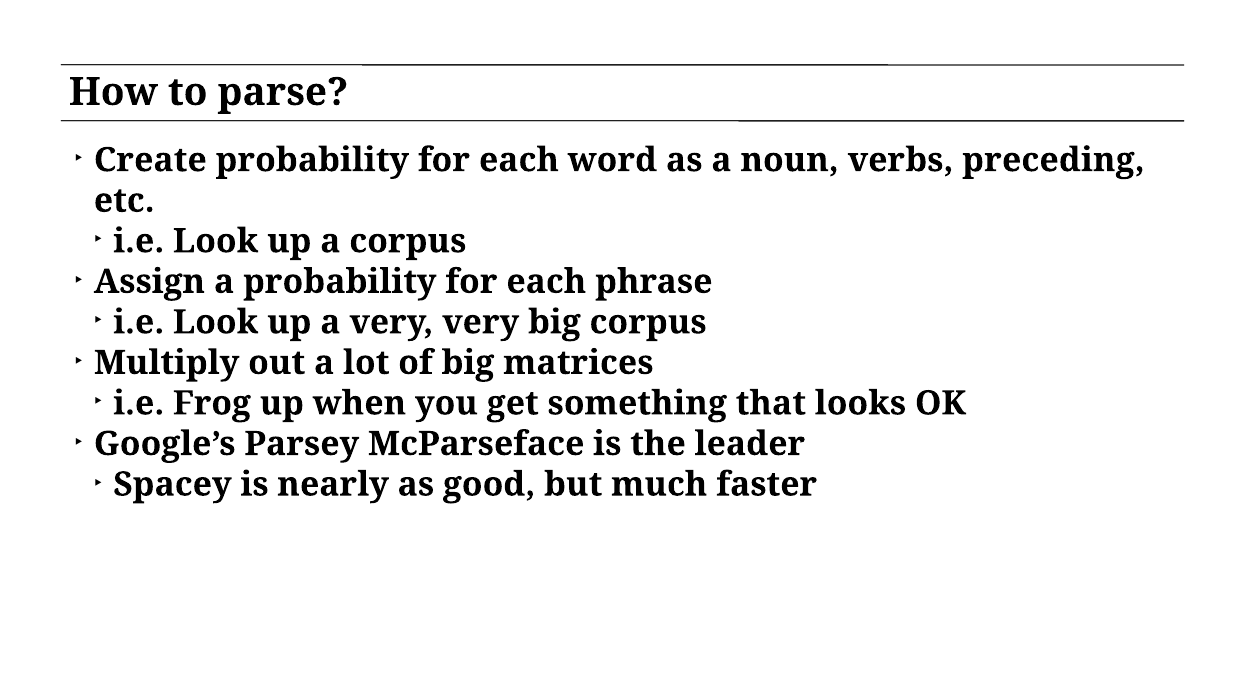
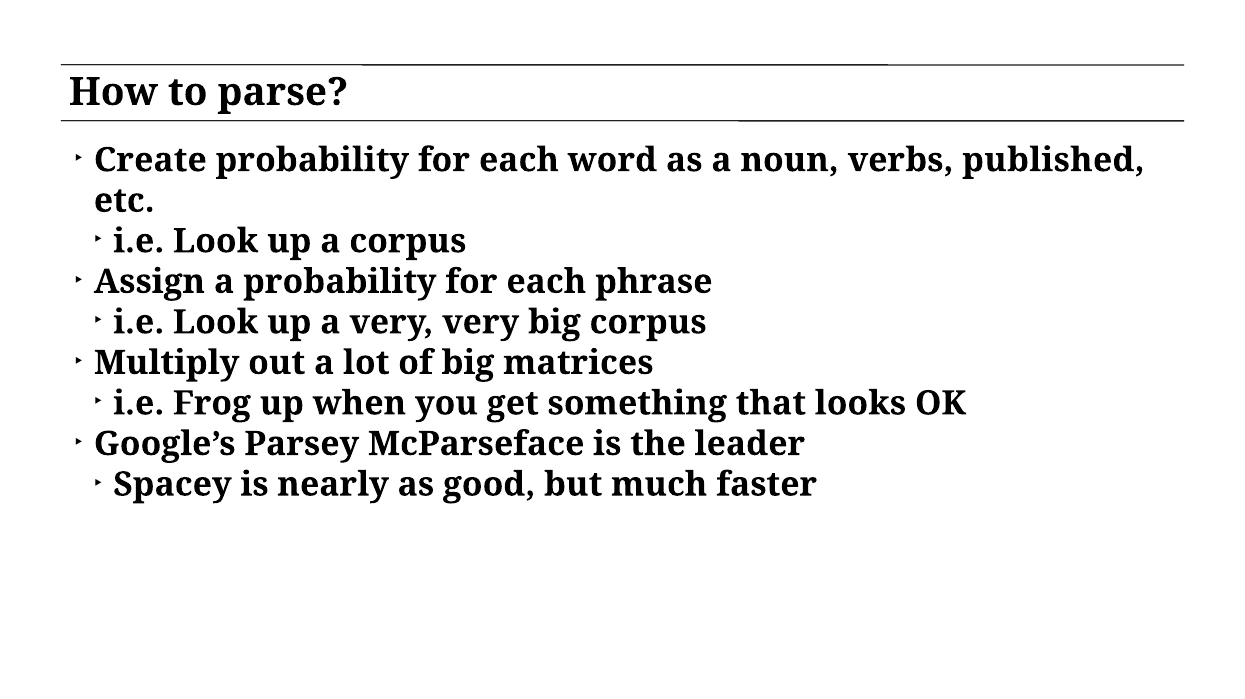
preceding: preceding -> published (1053, 160)
